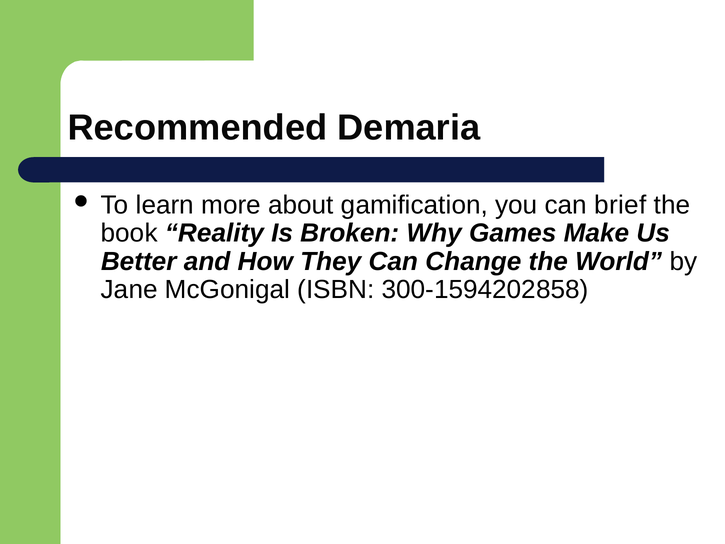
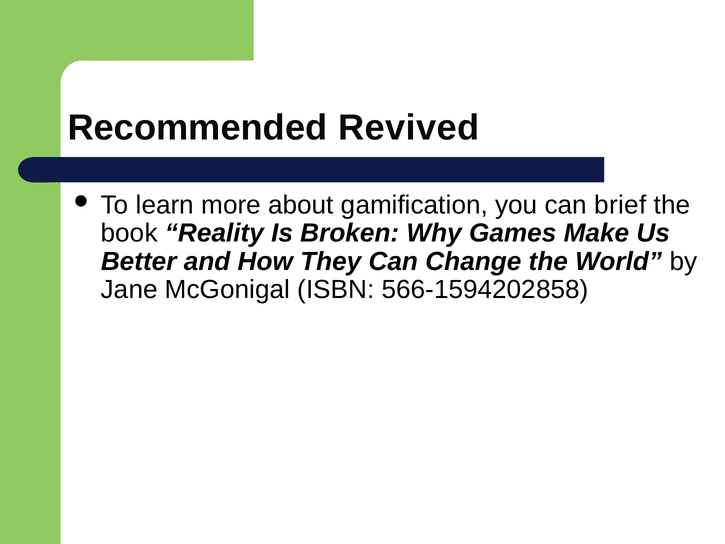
Demaria: Demaria -> Revived (409, 128)
300-1594202858: 300-1594202858 -> 566-1594202858 (485, 290)
